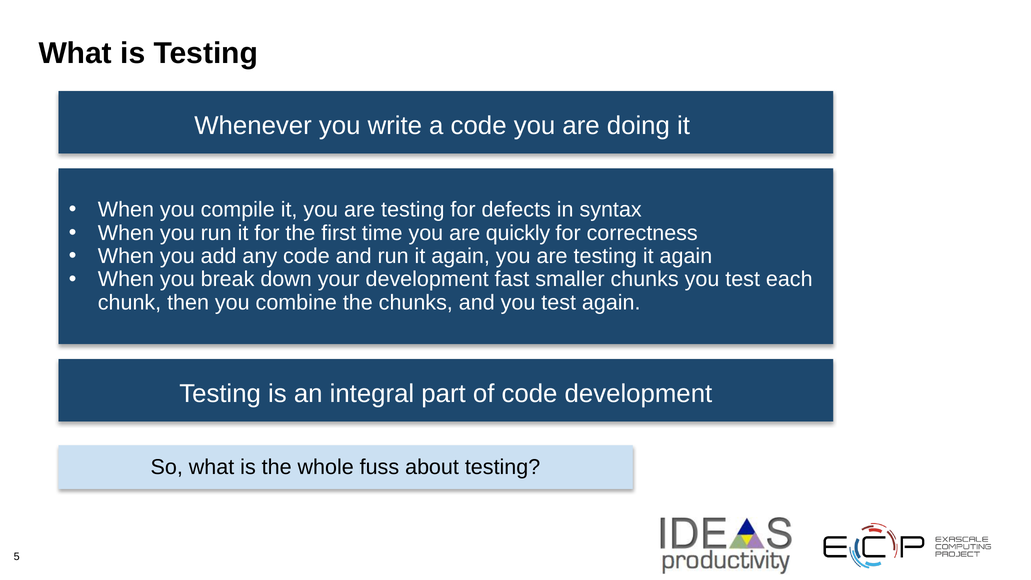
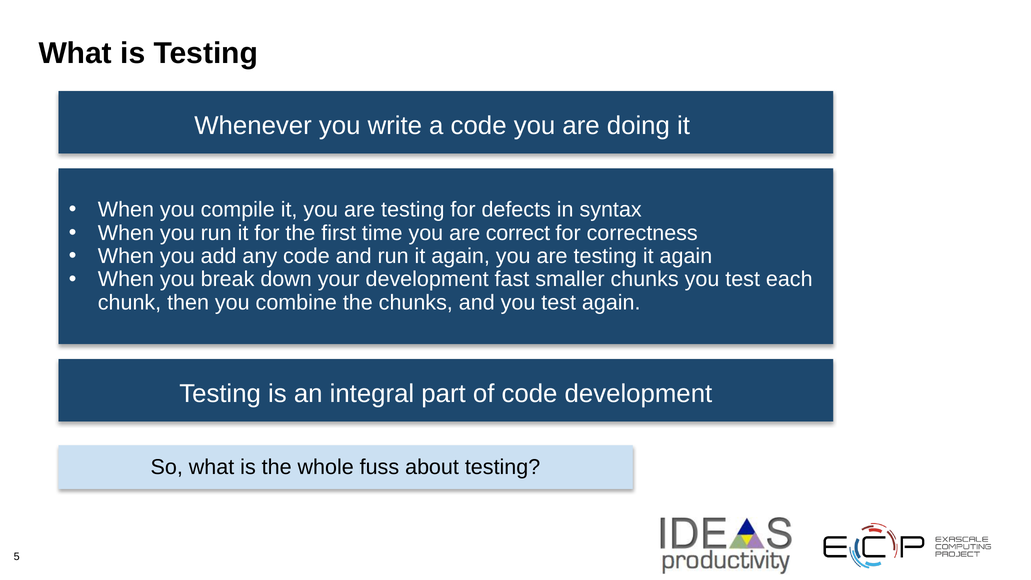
quickly: quickly -> correct (518, 233)
